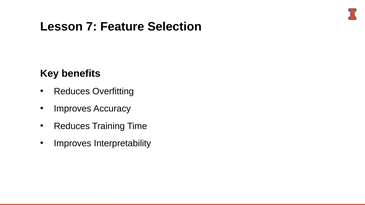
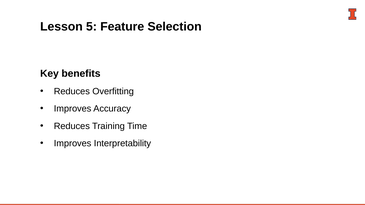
7: 7 -> 5 (91, 27)
